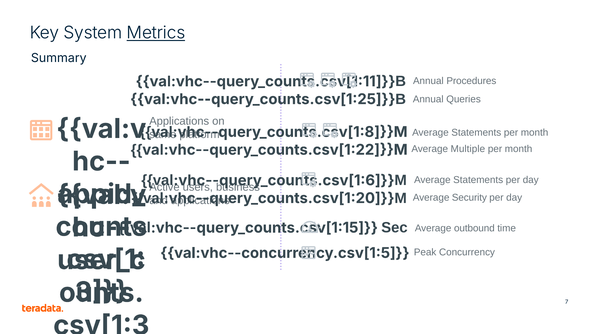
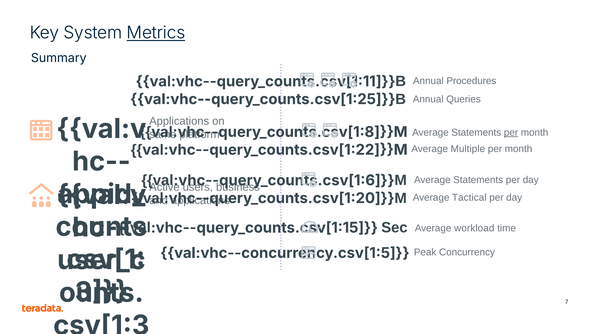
per underline: none -> present (511, 132)
Security: Security -> Tactical (469, 197)
outbound: outbound -> workload (474, 228)
